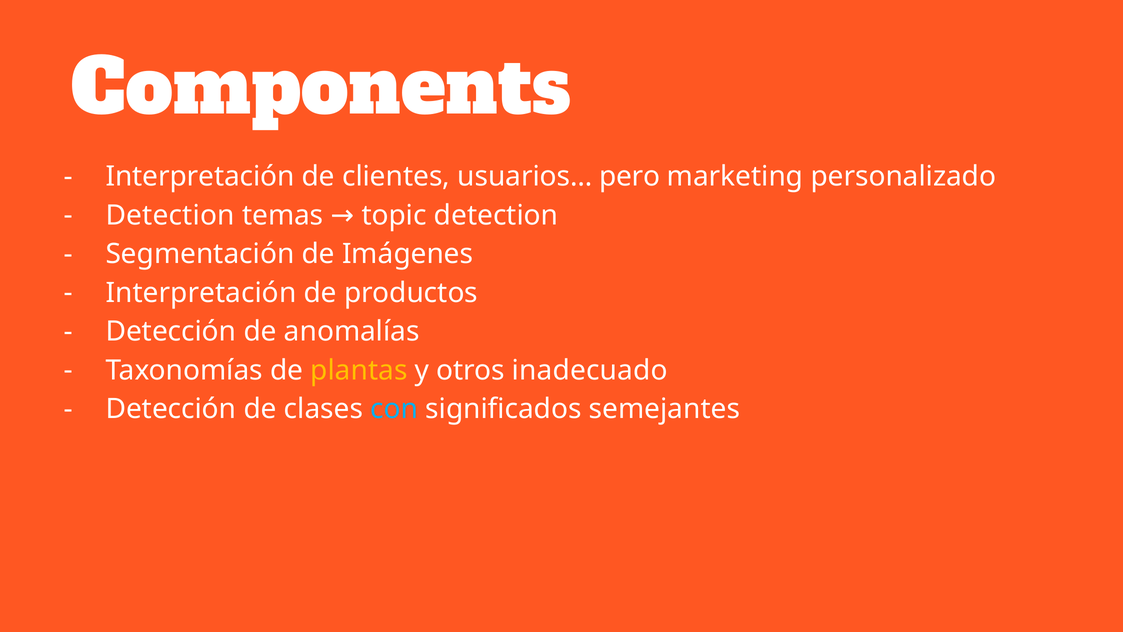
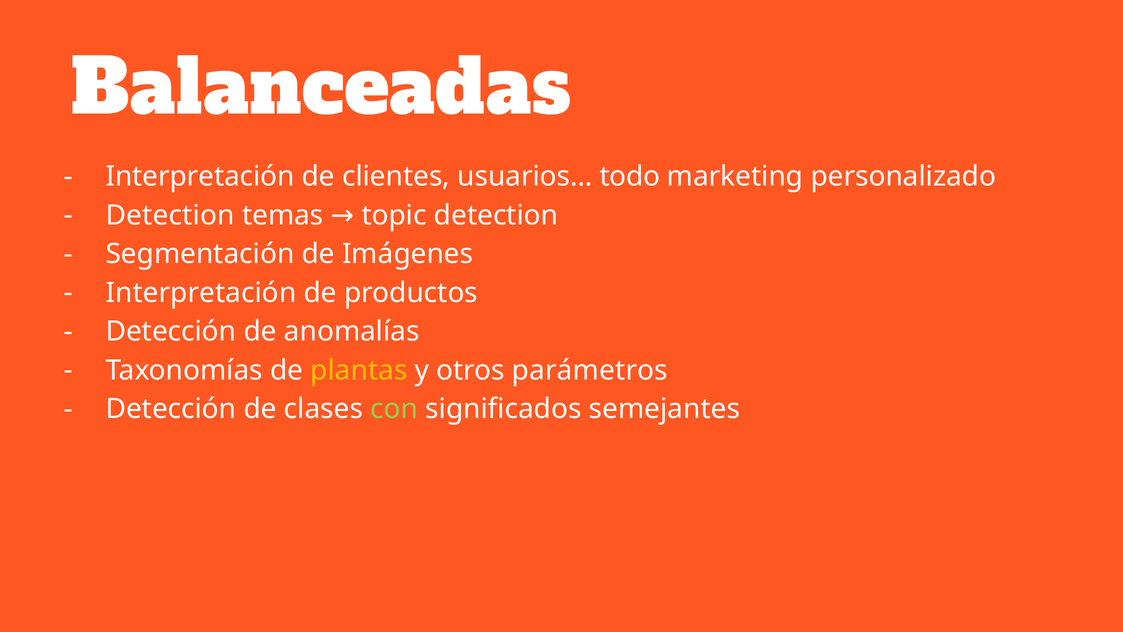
Components: Components -> Balanceadas (321, 89)
pero: pero -> todo (630, 177)
inadecuado: inadecuado -> parámetros (590, 370)
con colour: light blue -> light green (394, 409)
